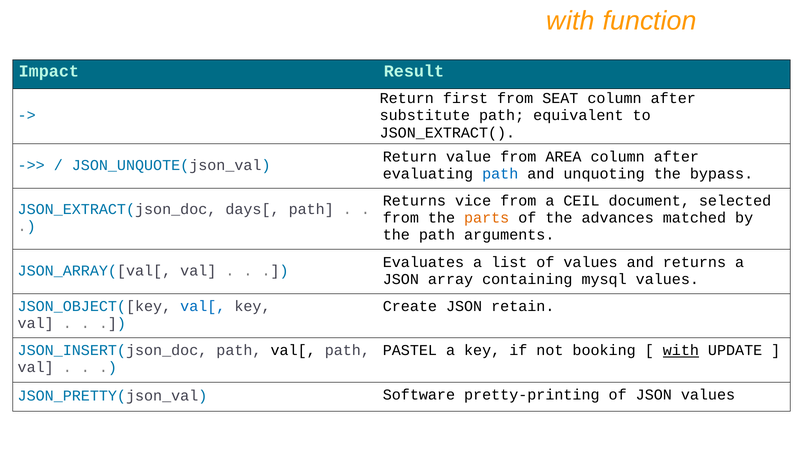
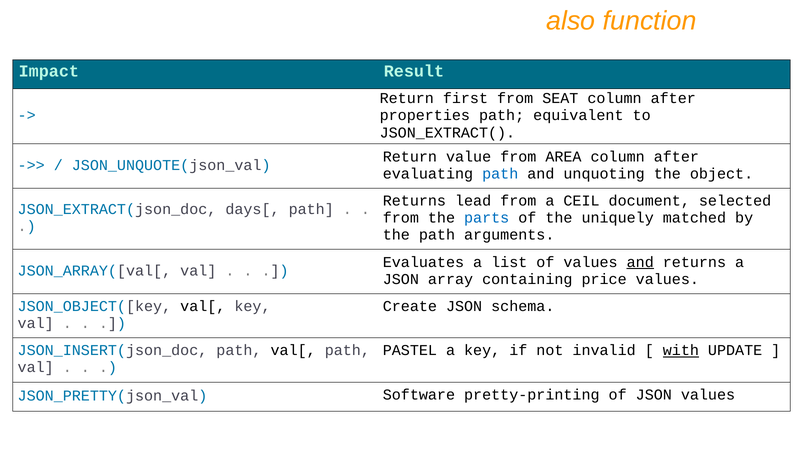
with: with -> also (571, 21)
substitute: substitute -> properties (425, 115)
bypass: bypass -> object (722, 173)
vice: vice -> lead (473, 201)
parts colour: orange -> blue (487, 218)
advances: advances -> uniquely (618, 218)
and underline: none -> present (640, 262)
mysql: mysql -> price (604, 279)
val[ colour: blue -> black (203, 306)
retain: retain -> schema (523, 306)
booking: booking -> invalid (604, 350)
